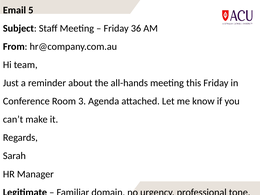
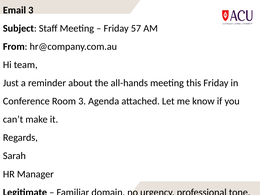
Email 5: 5 -> 3 (31, 10)
36: 36 -> 57 (136, 28)
